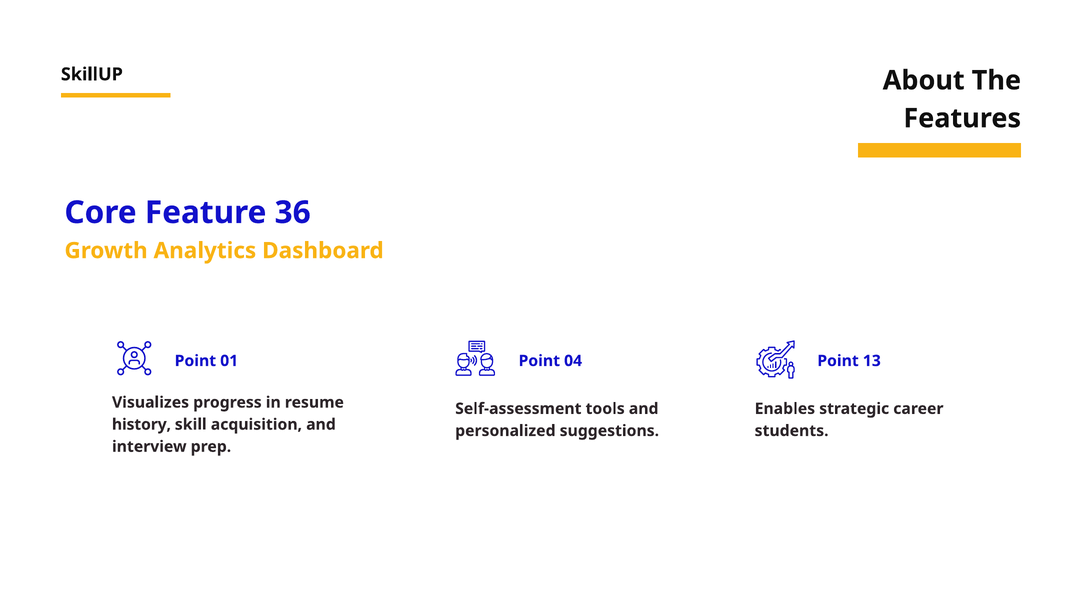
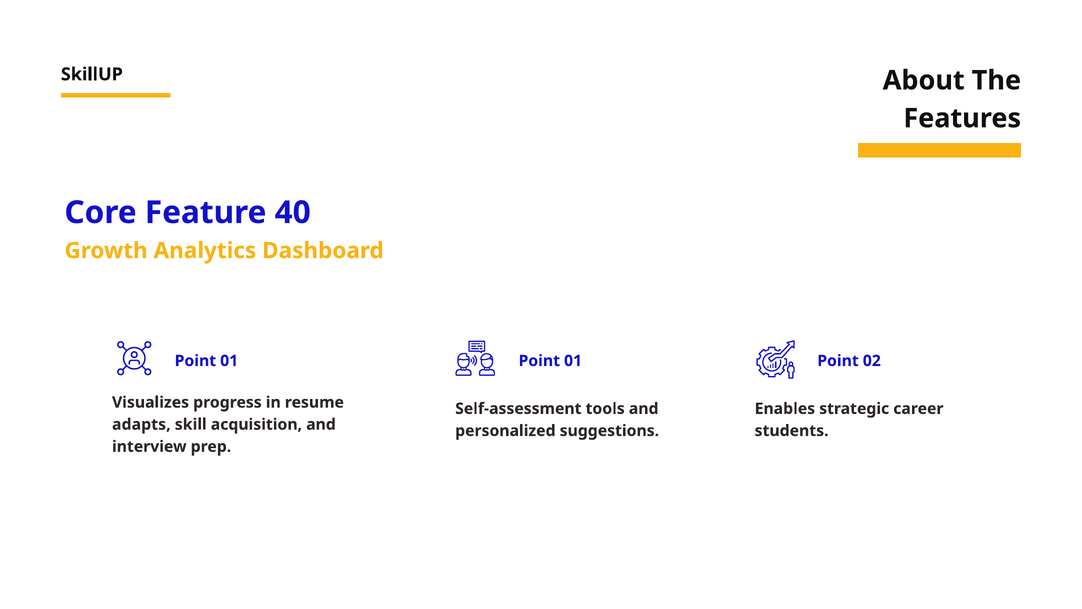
36: 36 -> 40 (293, 212)
01 Point 04: 04 -> 01 (573, 361)
13: 13 -> 02 (872, 361)
history: history -> adapts (141, 424)
